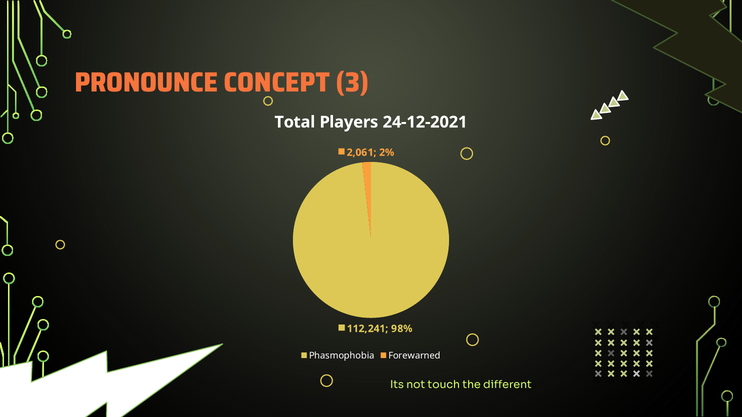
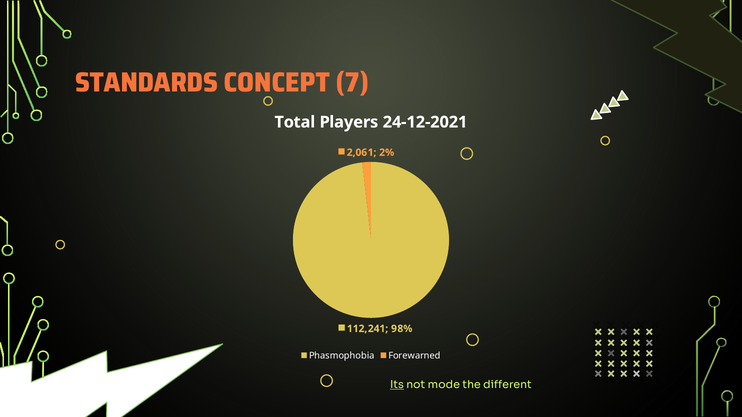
PRONOUNCE: PRONOUNCE -> STANDARDS (146, 82)
3: 3 -> 7 (352, 82)
Its underline: none -> present (397, 385)
touch: touch -> mode (444, 385)
